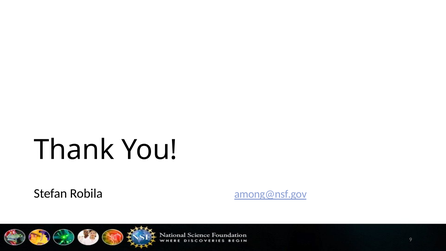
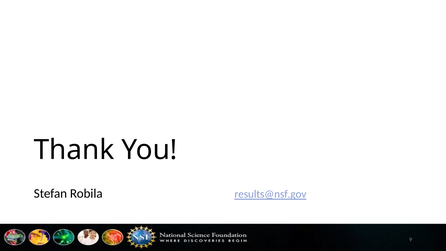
among@nsf.gov: among@nsf.gov -> results@nsf.gov (270, 194)
